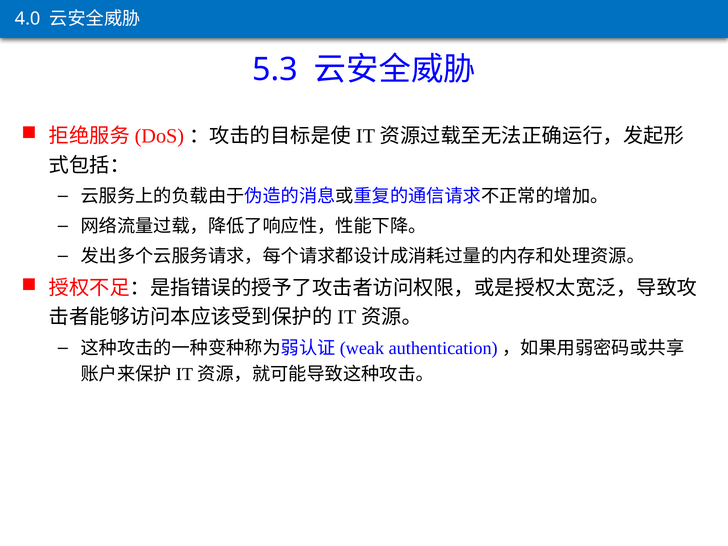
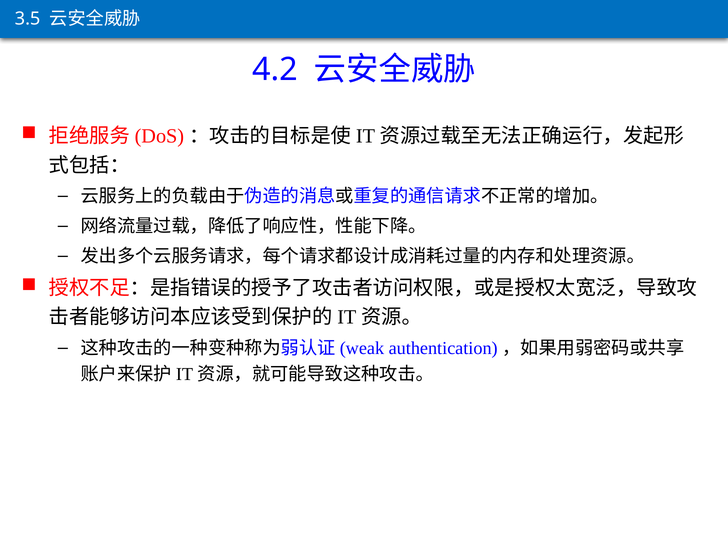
4.0: 4.0 -> 3.5 (28, 19)
5.3: 5.3 -> 4.2 (275, 70)
